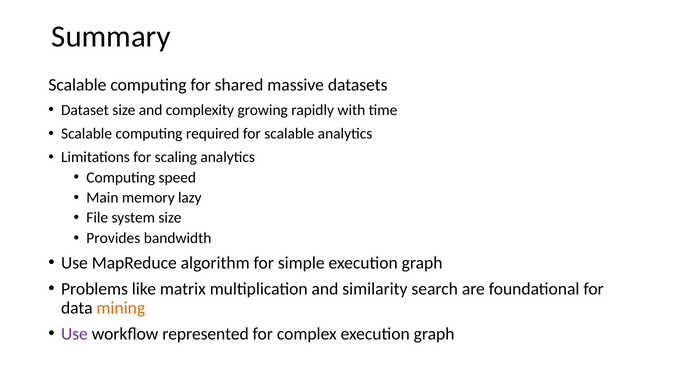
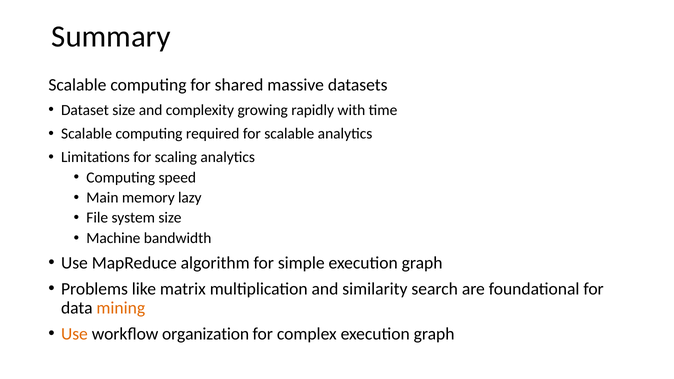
Provides: Provides -> Machine (113, 238)
Use colour: purple -> orange (74, 334)
represented: represented -> organization (206, 334)
